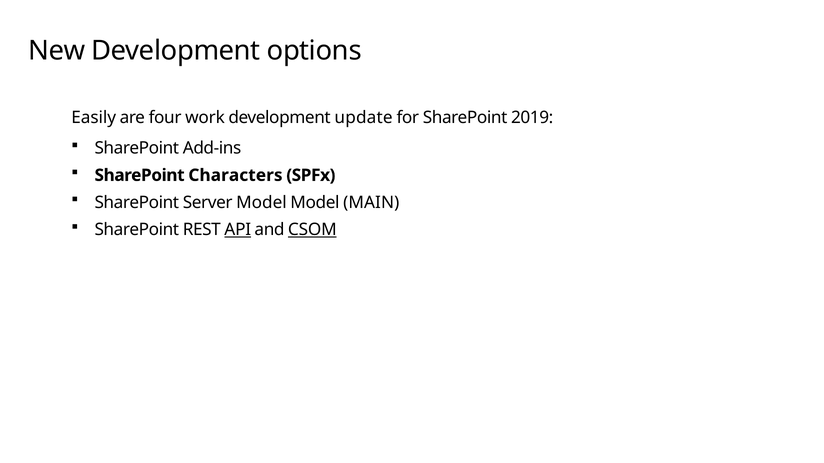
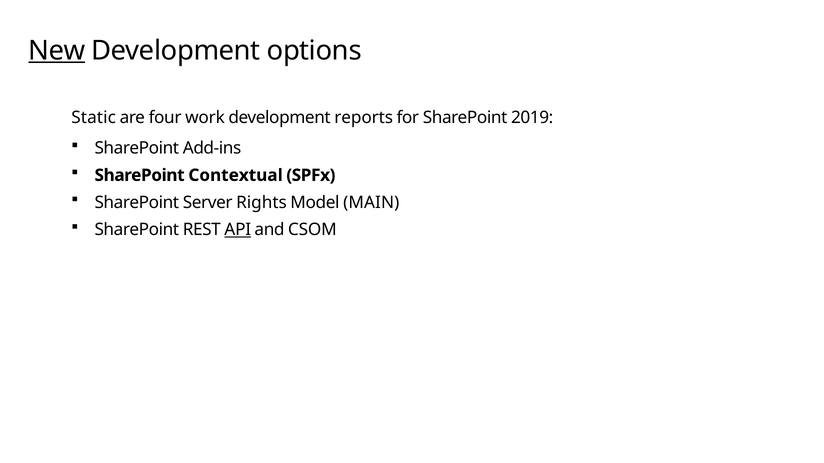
New underline: none -> present (57, 51)
Easily: Easily -> Static (94, 118)
update: update -> reports (364, 118)
Characters: Characters -> Contextual (235, 175)
Server Model: Model -> Rights (261, 203)
CSOM underline: present -> none (312, 230)
